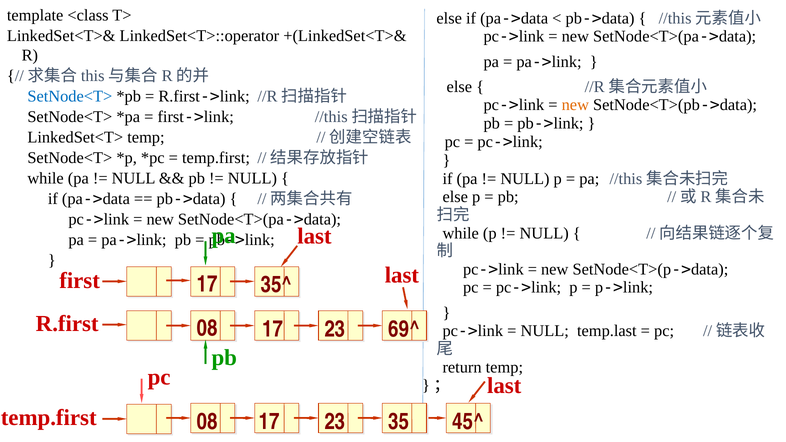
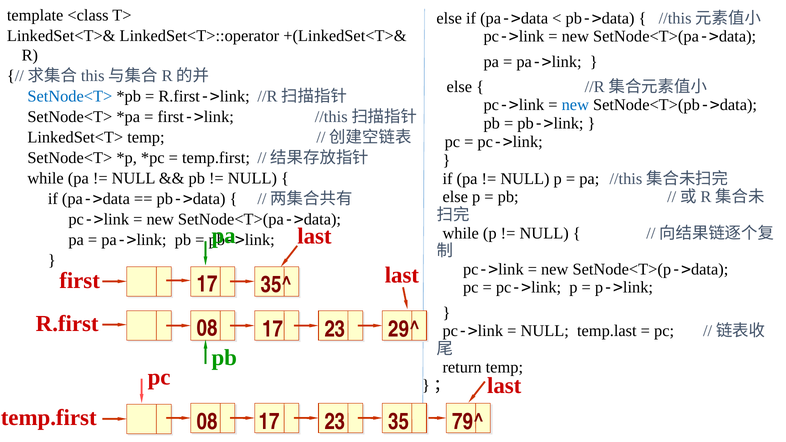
new colour: orange -> blue (575, 105)
69^: 69^ -> 29^ (404, 329)
45^: 45^ -> 79^ (468, 422)
